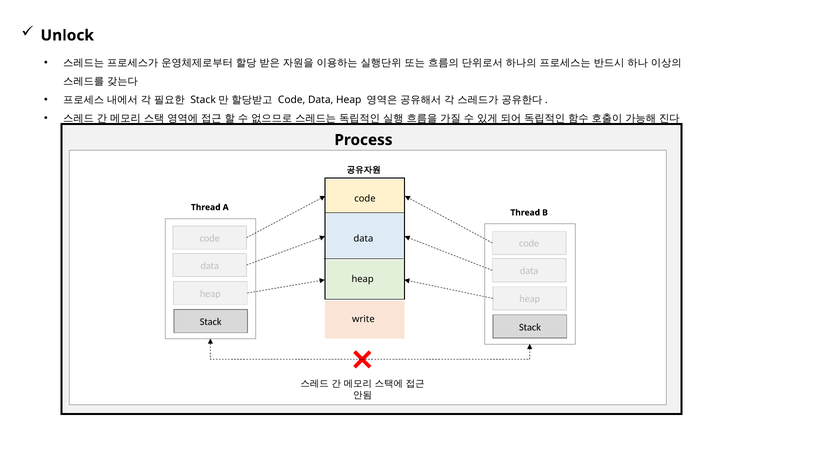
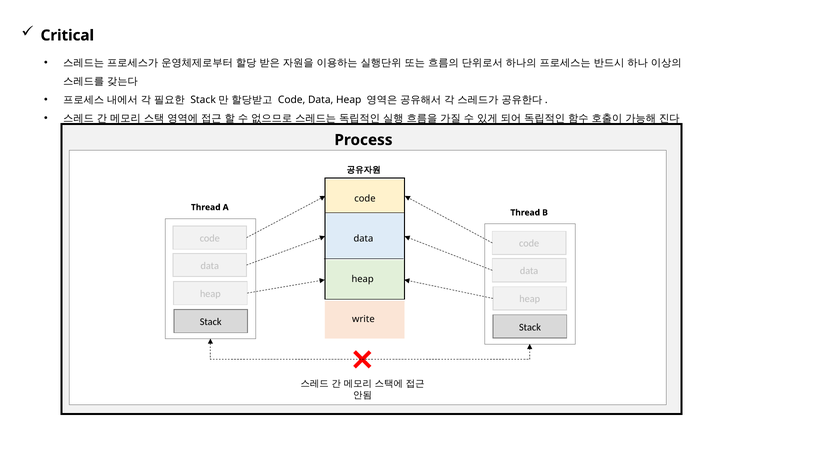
Unlock: Unlock -> Critical (67, 35)
